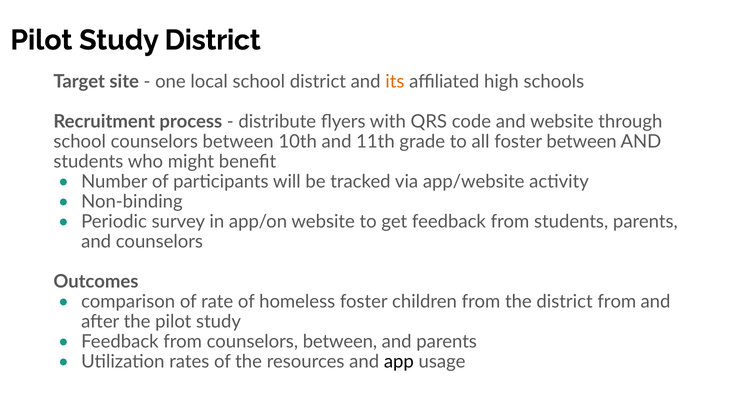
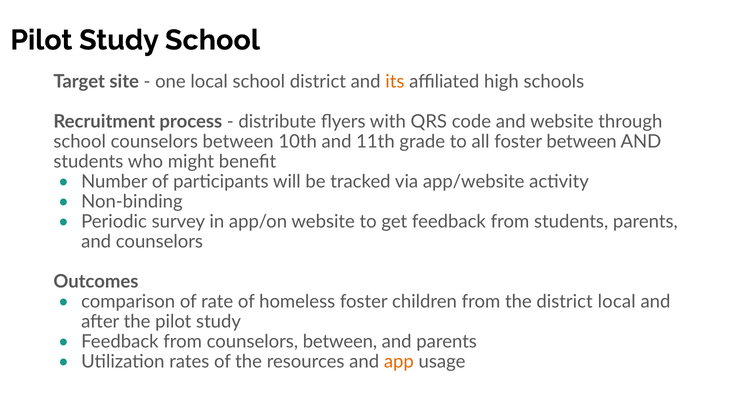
Study District: District -> School (212, 40)
district from: from -> local (617, 302)
app colour: black -> orange (399, 362)
